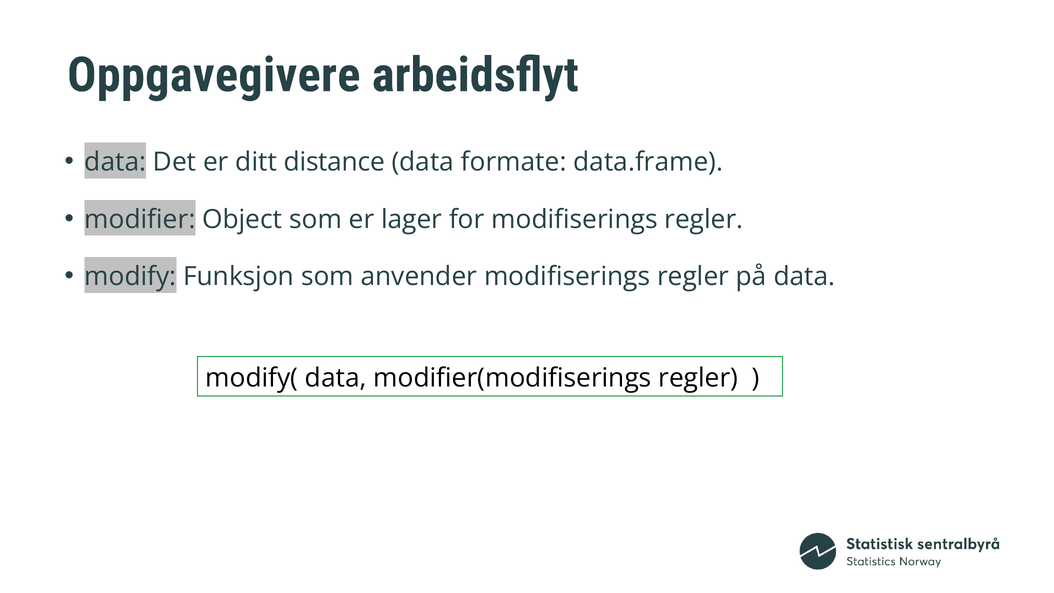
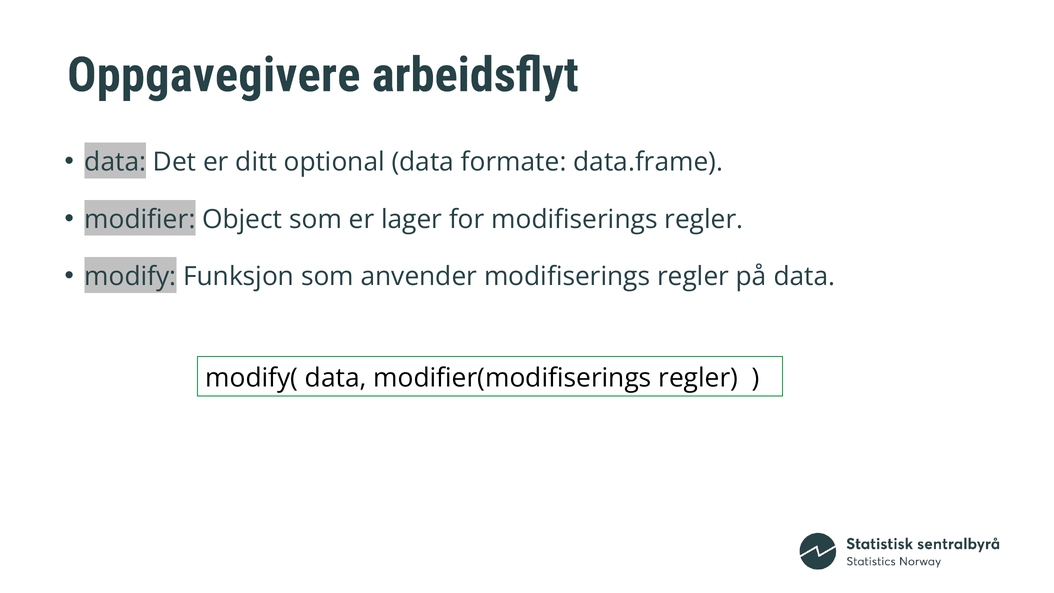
distance: distance -> optional (334, 162)
